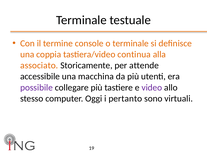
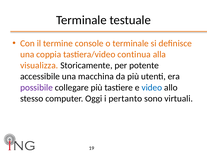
associato: associato -> visualizza (39, 66)
attende: attende -> potente (144, 66)
video colour: purple -> blue (152, 88)
